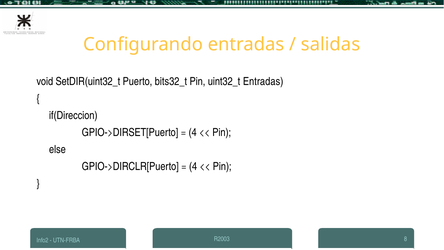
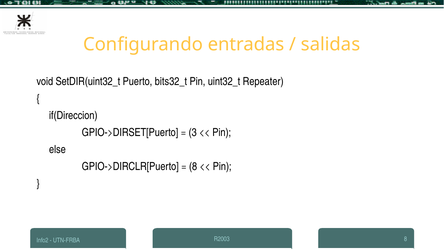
uint32_t Entradas: Entradas -> Repeater (263, 81)
4: 4 -> 3 (193, 132)
4: 4 -> 8 (193, 166)
